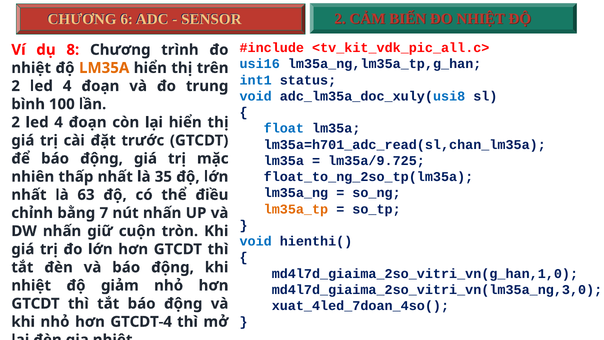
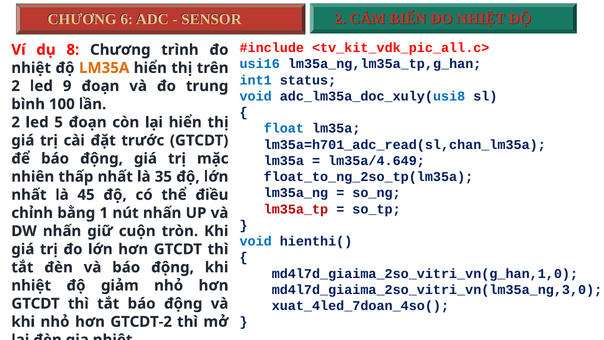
4: 4 -> 9 (67, 86)
4: 4 -> 5 (59, 122)
lm35a/9.725: lm35a/9.725 -> lm35a/4.649 (377, 161)
63: 63 -> 45 (86, 195)
lm35a_tp colour: orange -> red (296, 209)
7: 7 -> 1 (104, 213)
GTCDT-4: GTCDT-4 -> GTCDT-2 (141, 322)
